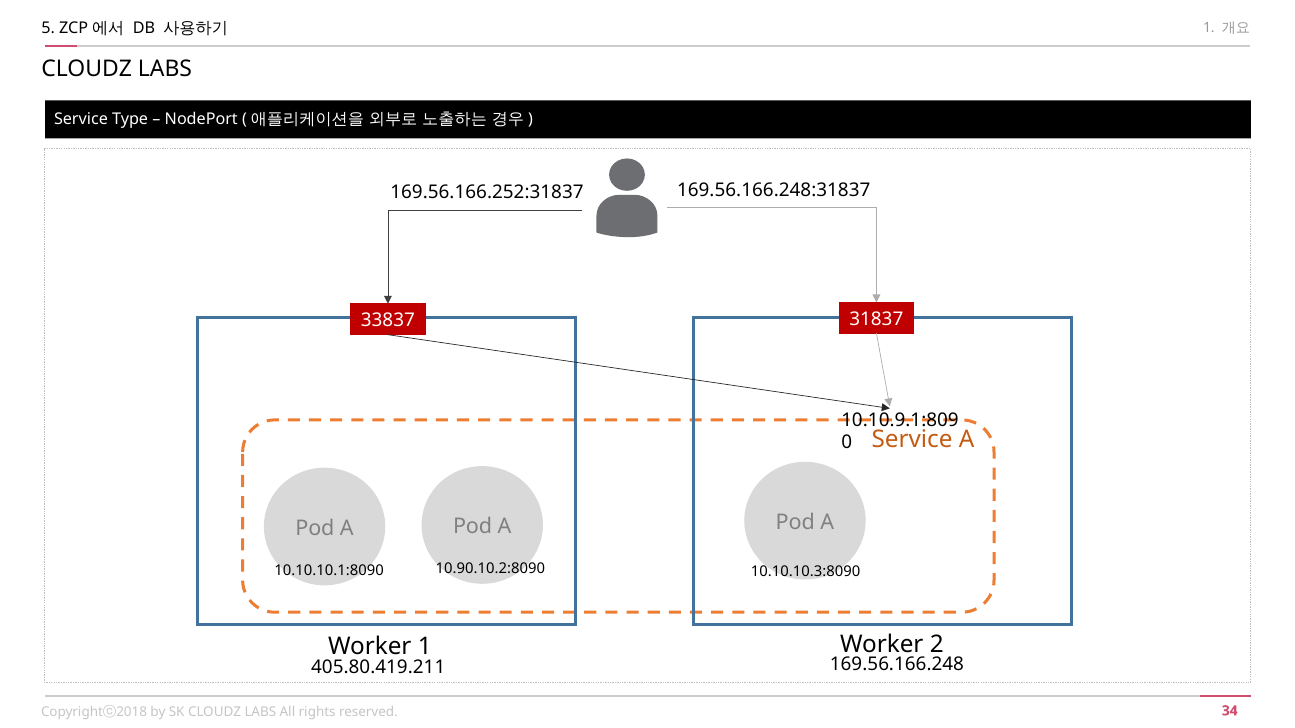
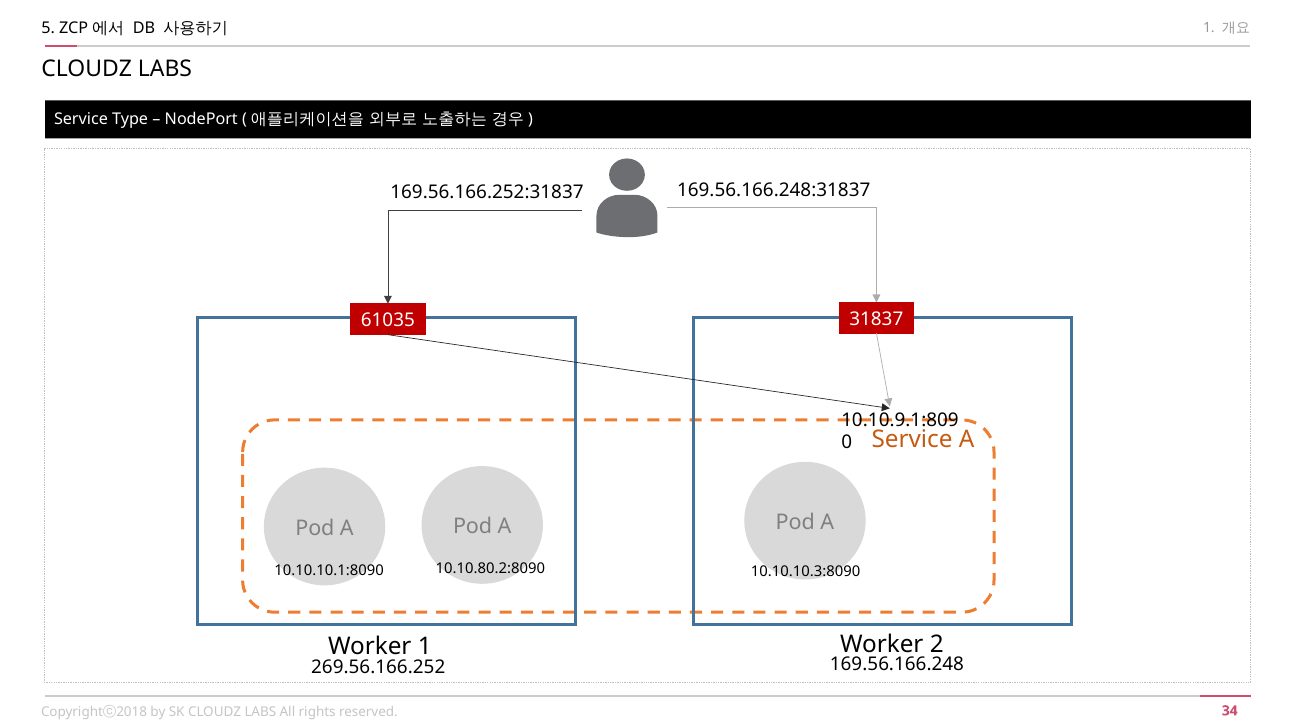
33837: 33837 -> 61035 (388, 321)
10.90.10.2:8090: 10.90.10.2:8090 -> 10.10.80.2:8090 (490, 569)
405.80.419.211: 405.80.419.211 -> 269.56.166.252 (378, 668)
